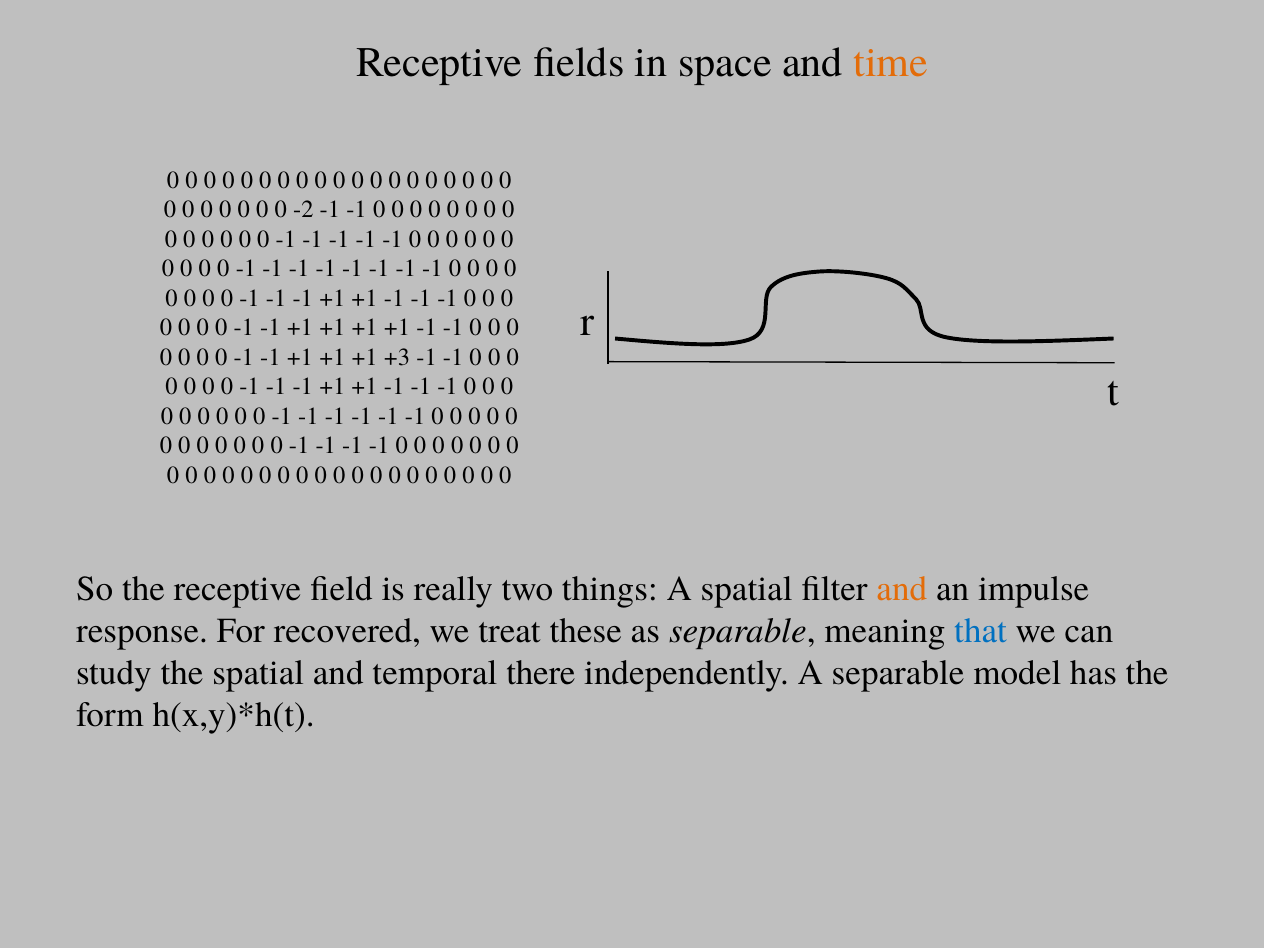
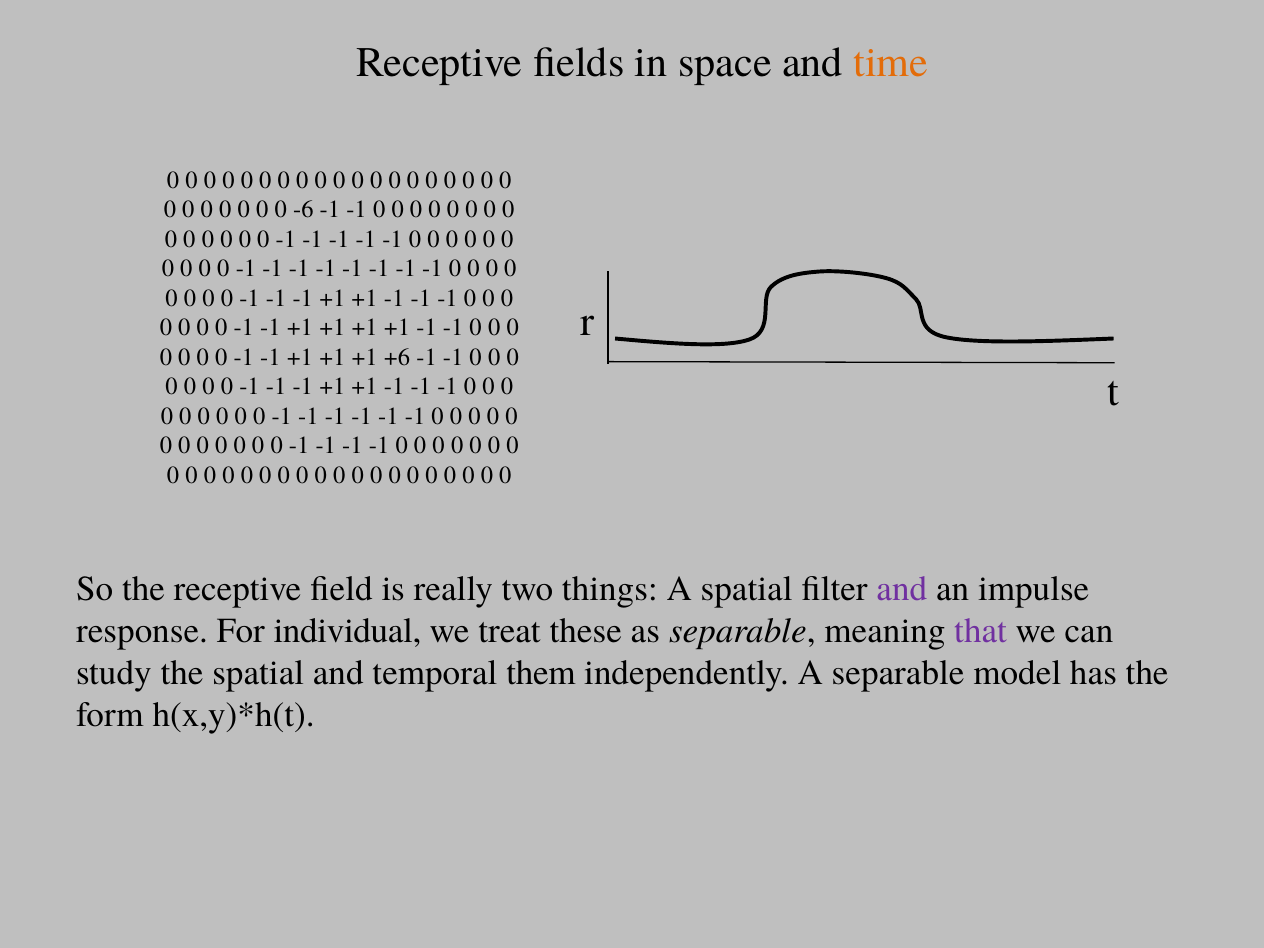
-2: -2 -> -6 (303, 209)
+3: +3 -> +6 (397, 357)
and colour: orange -> purple (902, 589)
recovered: recovered -> individual (347, 631)
that colour: blue -> purple (981, 631)
there: there -> them (541, 673)
